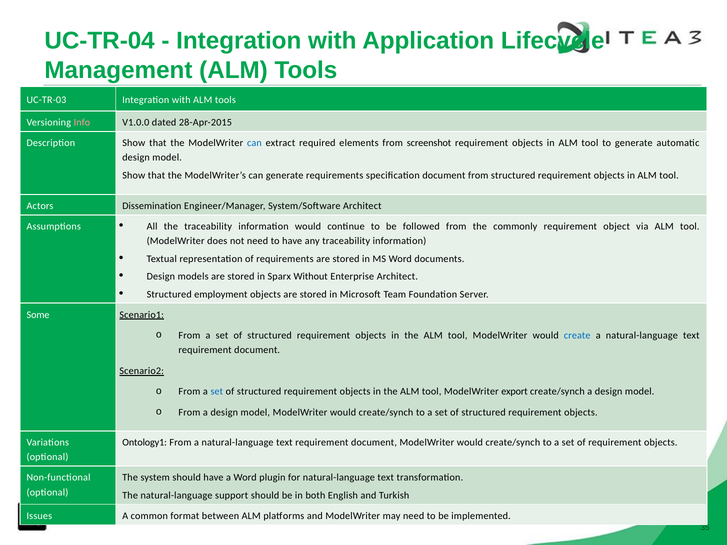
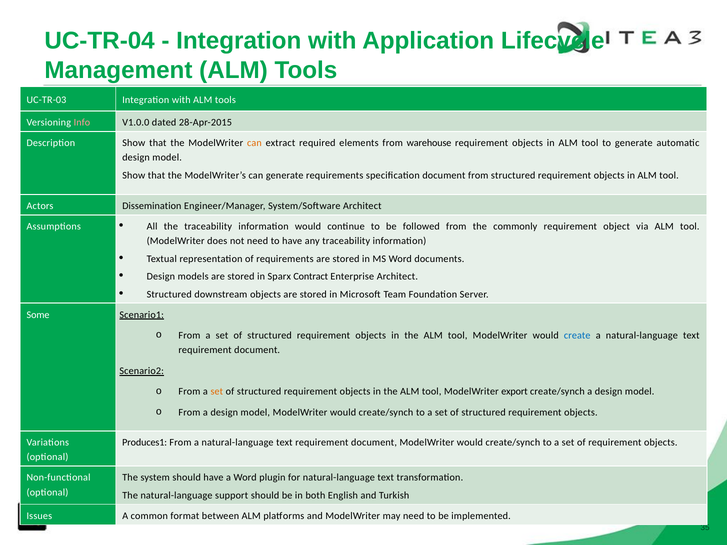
can colour: blue -> orange (254, 143)
screenshot: screenshot -> warehouse (429, 143)
Without: Without -> Contract (311, 277)
employment: employment -> downstream (221, 294)
set colour: blue -> orange (217, 392)
Ontology1: Ontology1 -> Produces1 (145, 443)
